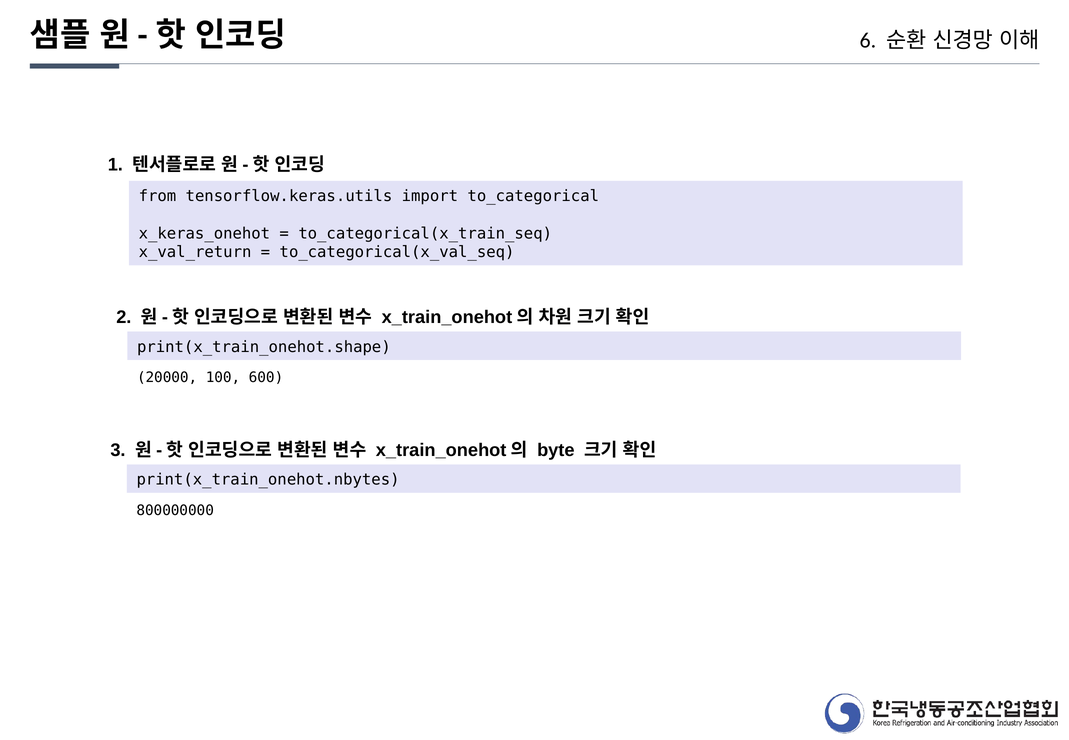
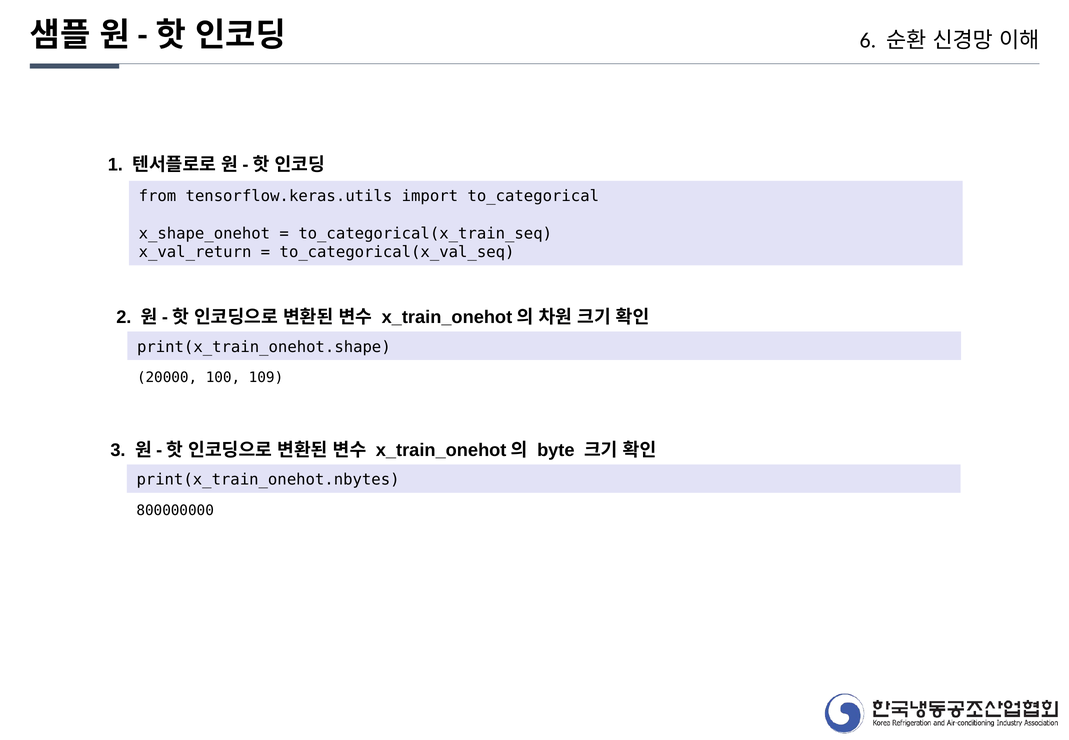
x_keras_onehot: x_keras_onehot -> x_shape_onehot (204, 234)
600: 600 -> 109 (266, 378)
